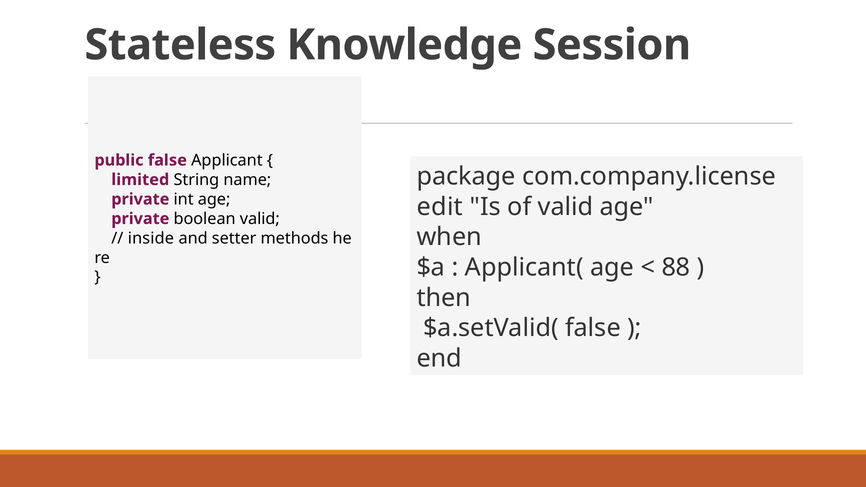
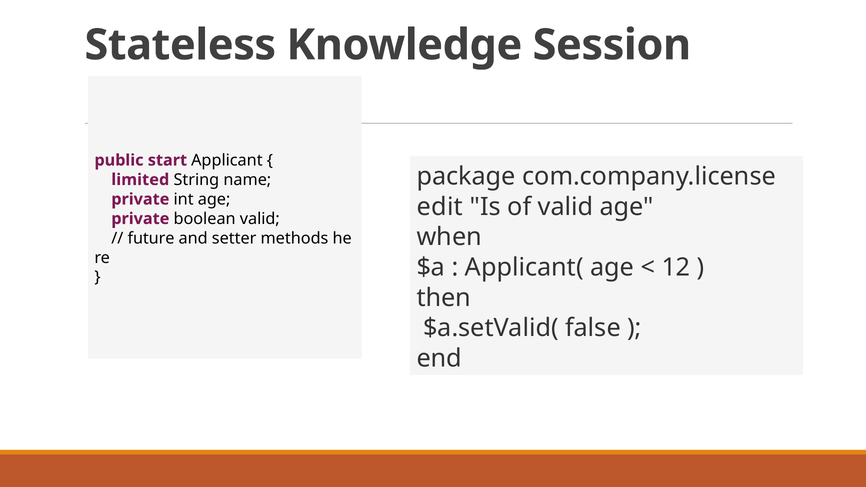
public false: false -> start (167, 160)
inside: inside -> future (151, 238)
88: 88 -> 12 (676, 267)
